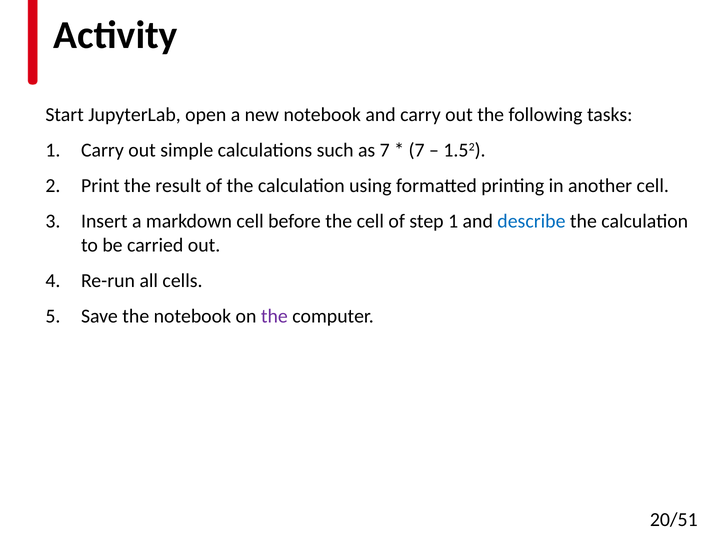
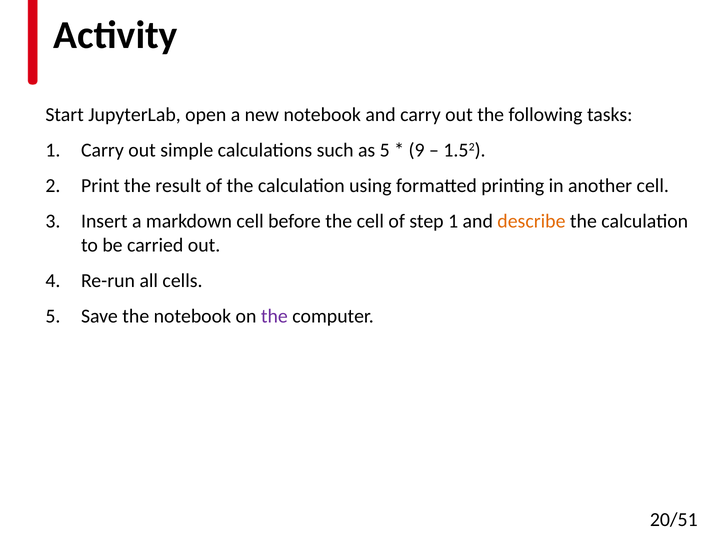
as 7: 7 -> 5 (385, 150)
7: 7 -> 9 (417, 150)
describe colour: blue -> orange (531, 221)
